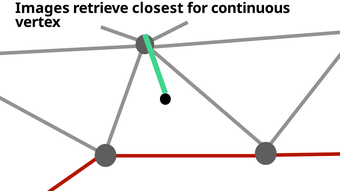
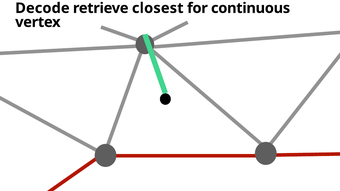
Images: Images -> Decode (42, 8)
